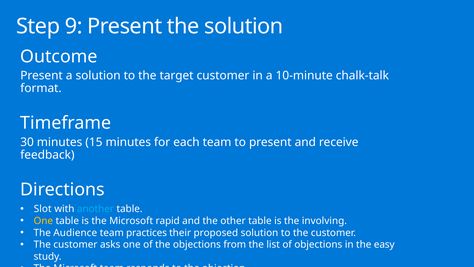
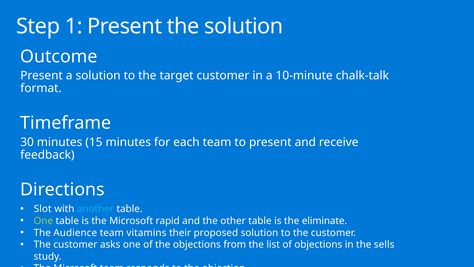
9: 9 -> 1 (74, 26)
One colour: yellow -> light green (43, 221)
involving: involving -> eliminate (324, 221)
practices: practices -> vitamins (146, 232)
easy: easy -> sells (384, 244)
